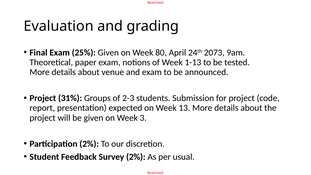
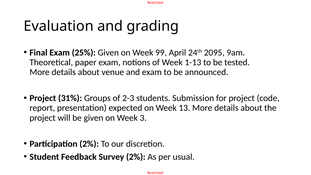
80: 80 -> 99 (161, 53)
2073: 2073 -> 2095 (214, 53)
